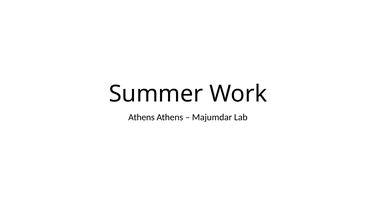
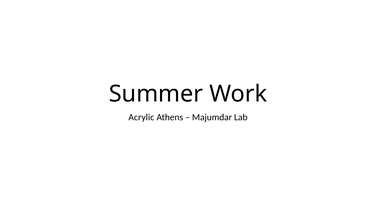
Athens: Athens -> Acrylic (141, 118)
